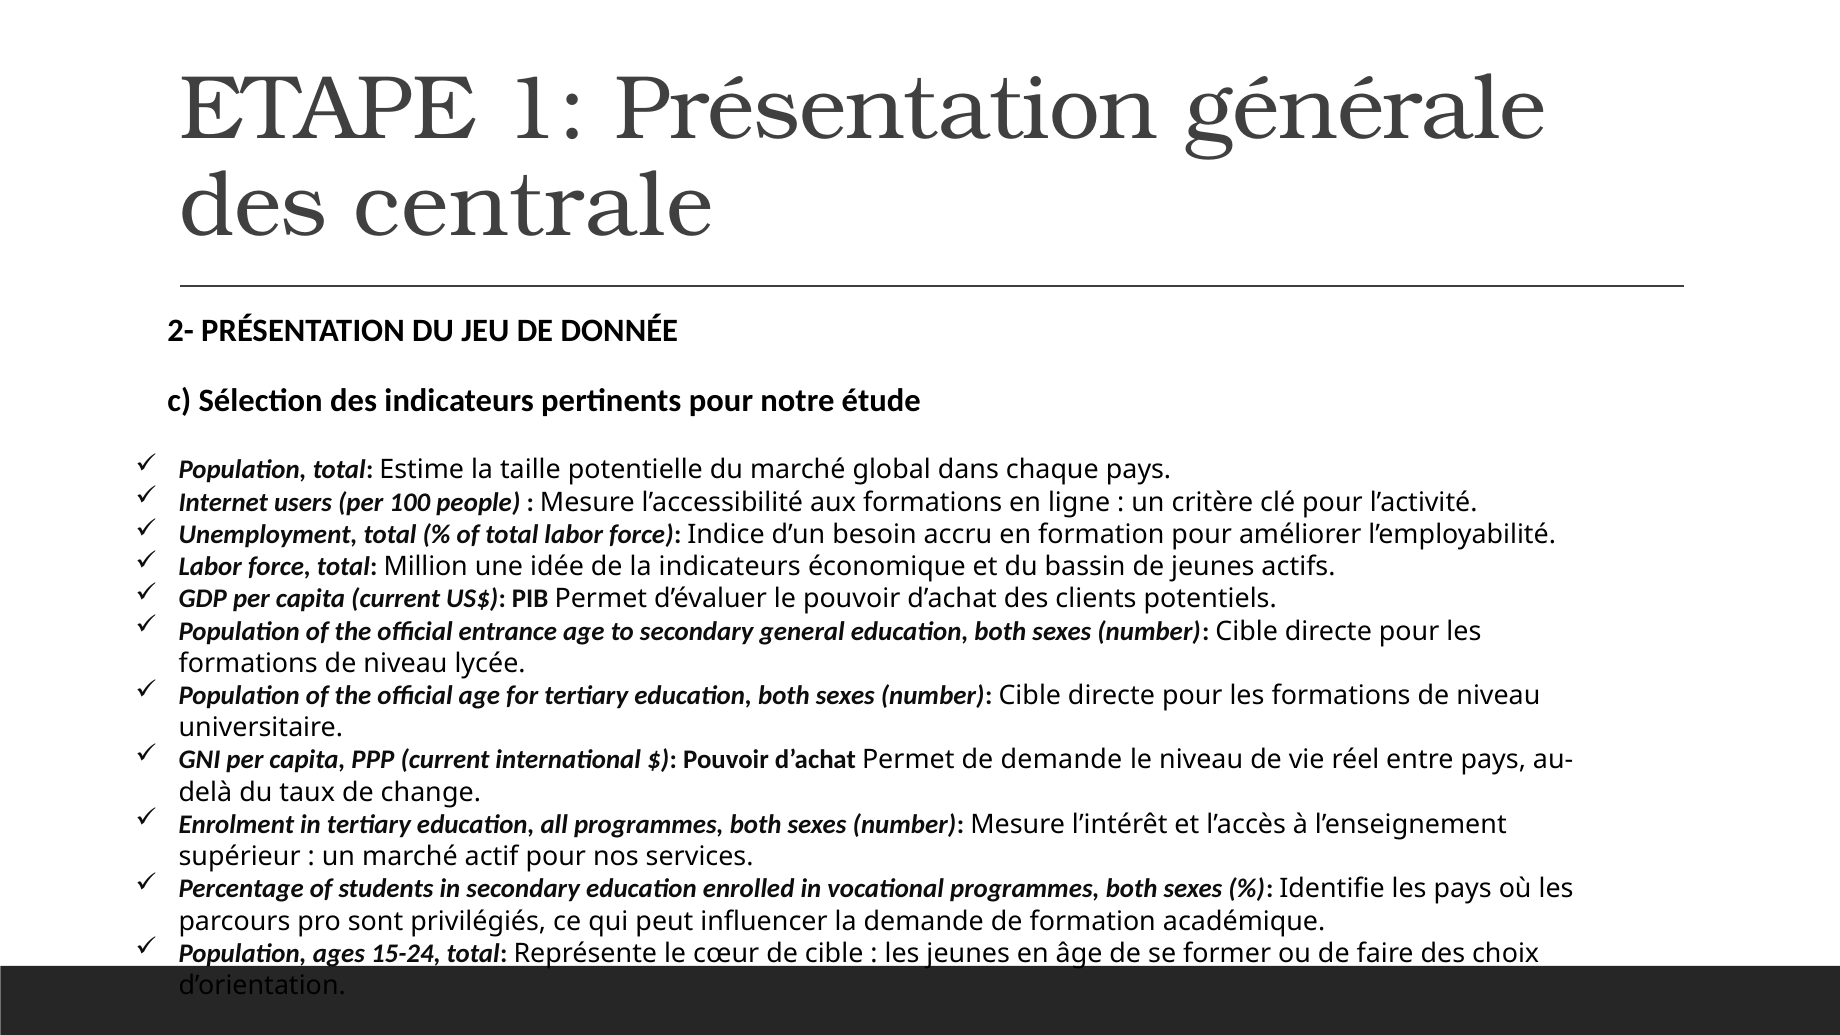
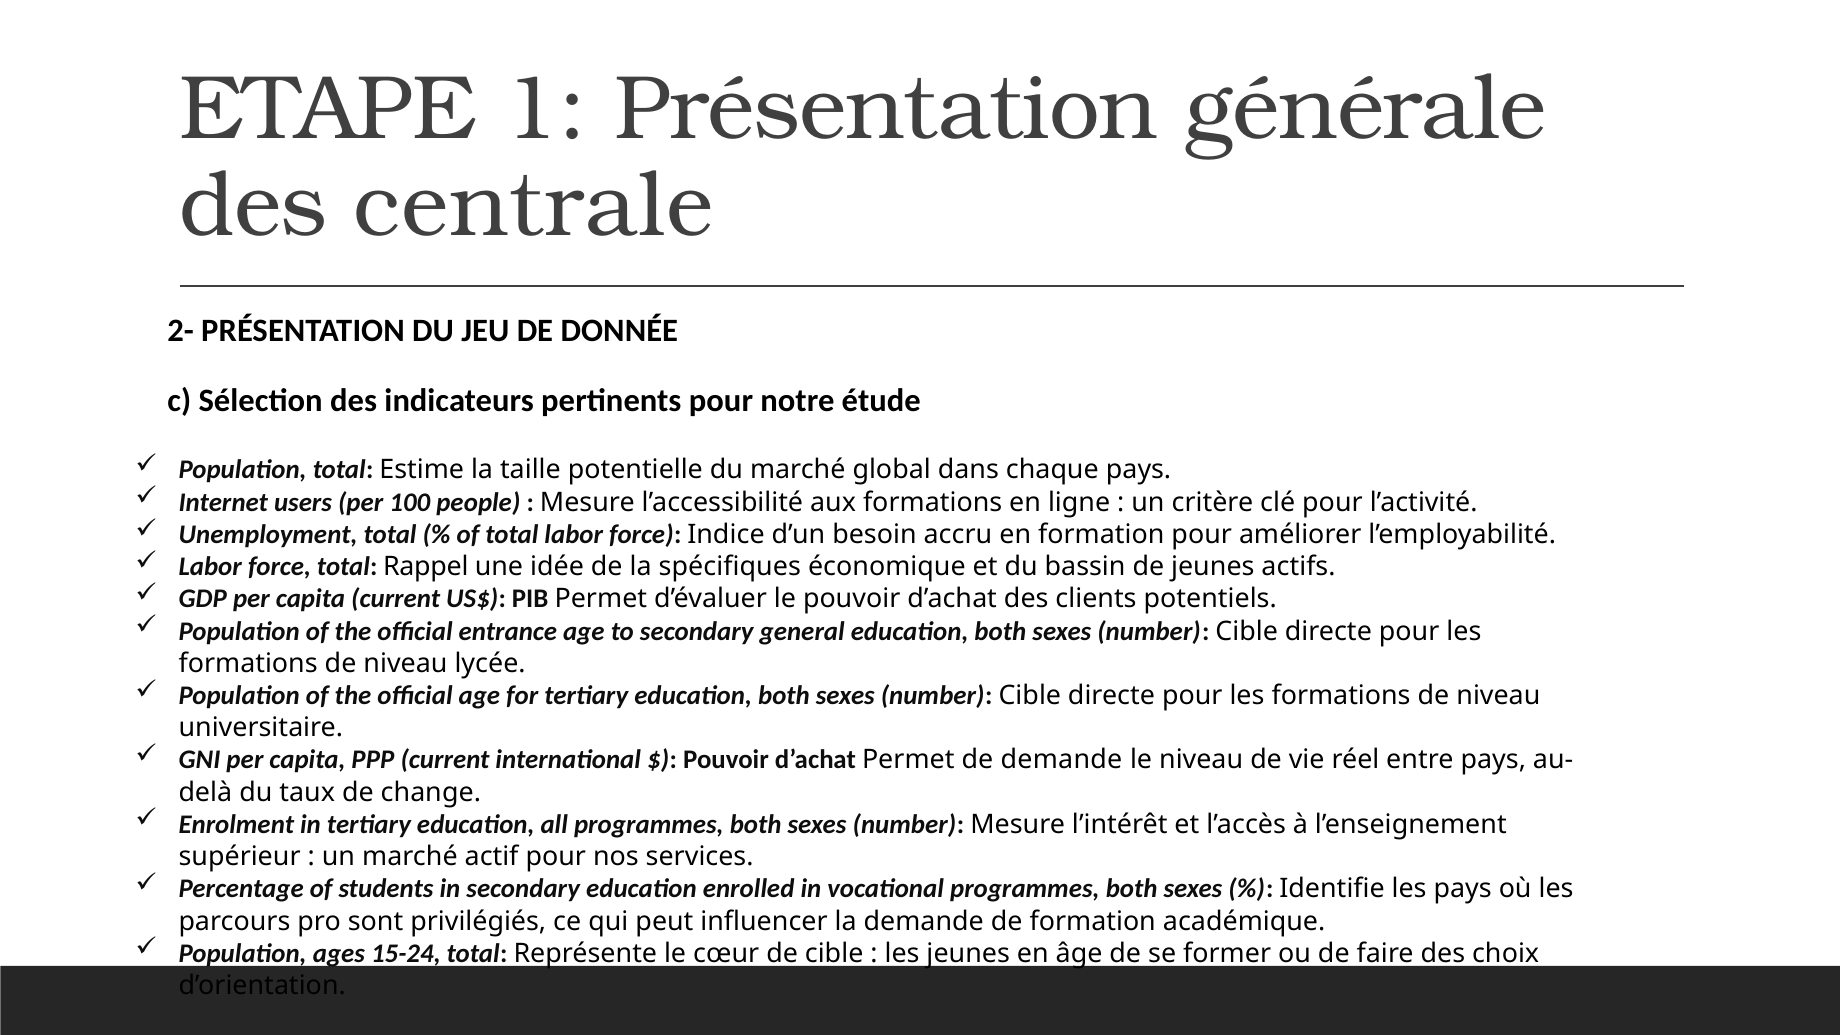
Million: Million -> Rappel (426, 567)
la indicateurs: indicateurs -> spécifiques (730, 567)
